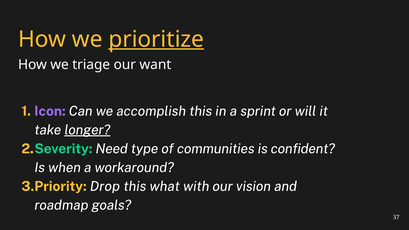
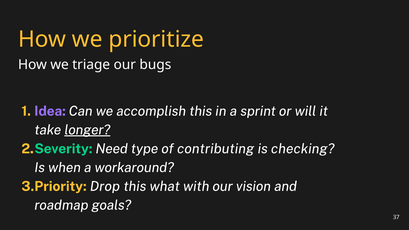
prioritize underline: present -> none (156, 39)
want: want -> bugs (155, 65)
Icon: Icon -> Idea (50, 111)
communities: communities -> contributing (216, 149)
confident: confident -> checking (303, 149)
